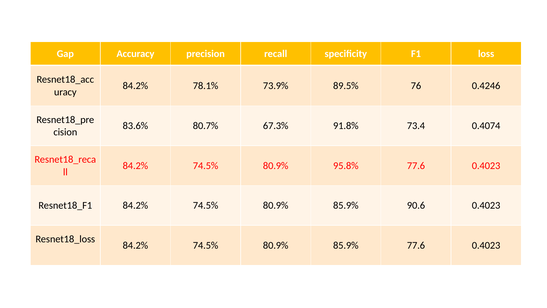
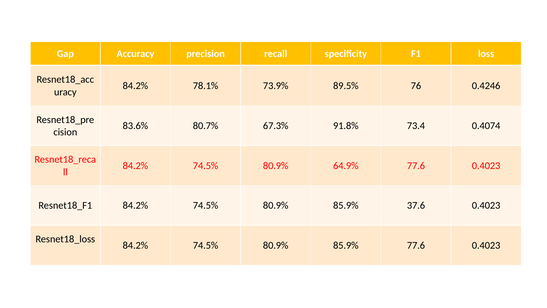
95.8%: 95.8% -> 64.9% (346, 166)
90.6: 90.6 -> 37.6 (416, 205)
